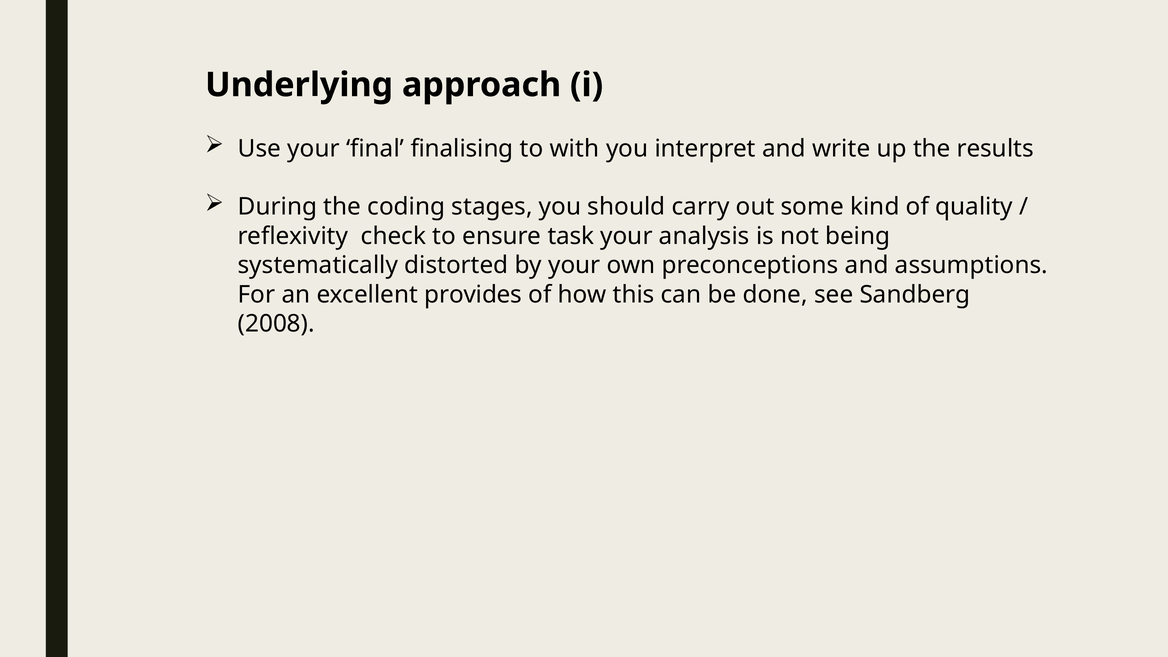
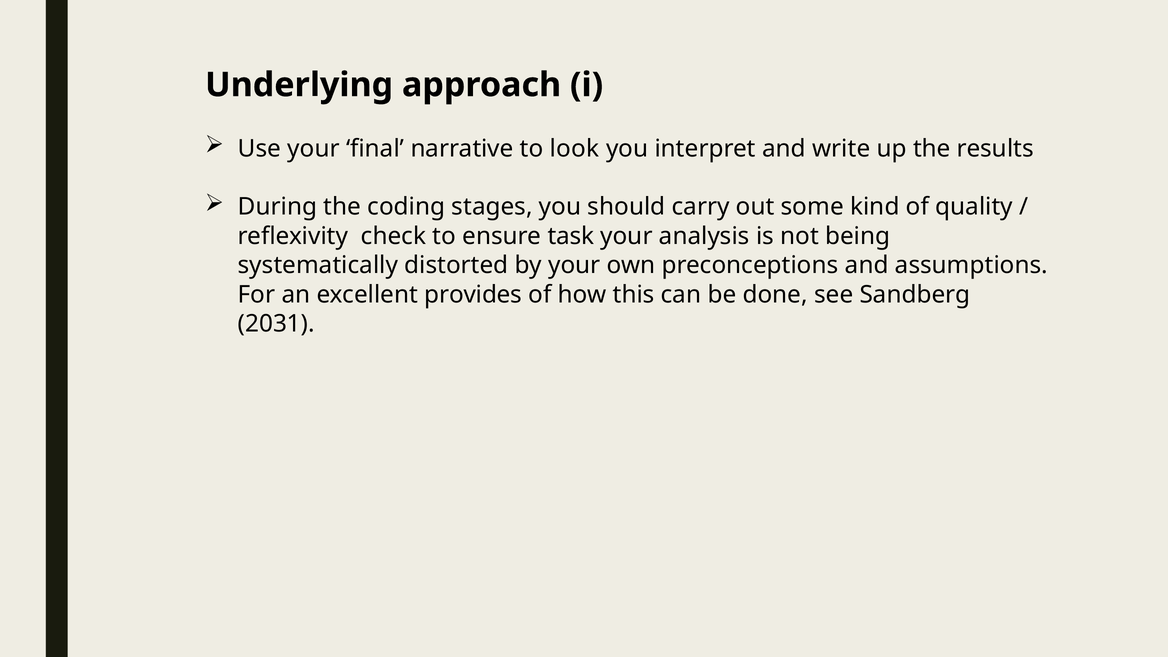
finalising: finalising -> narrative (462, 149)
with: with -> look (575, 149)
2008: 2008 -> 2031 (276, 324)
